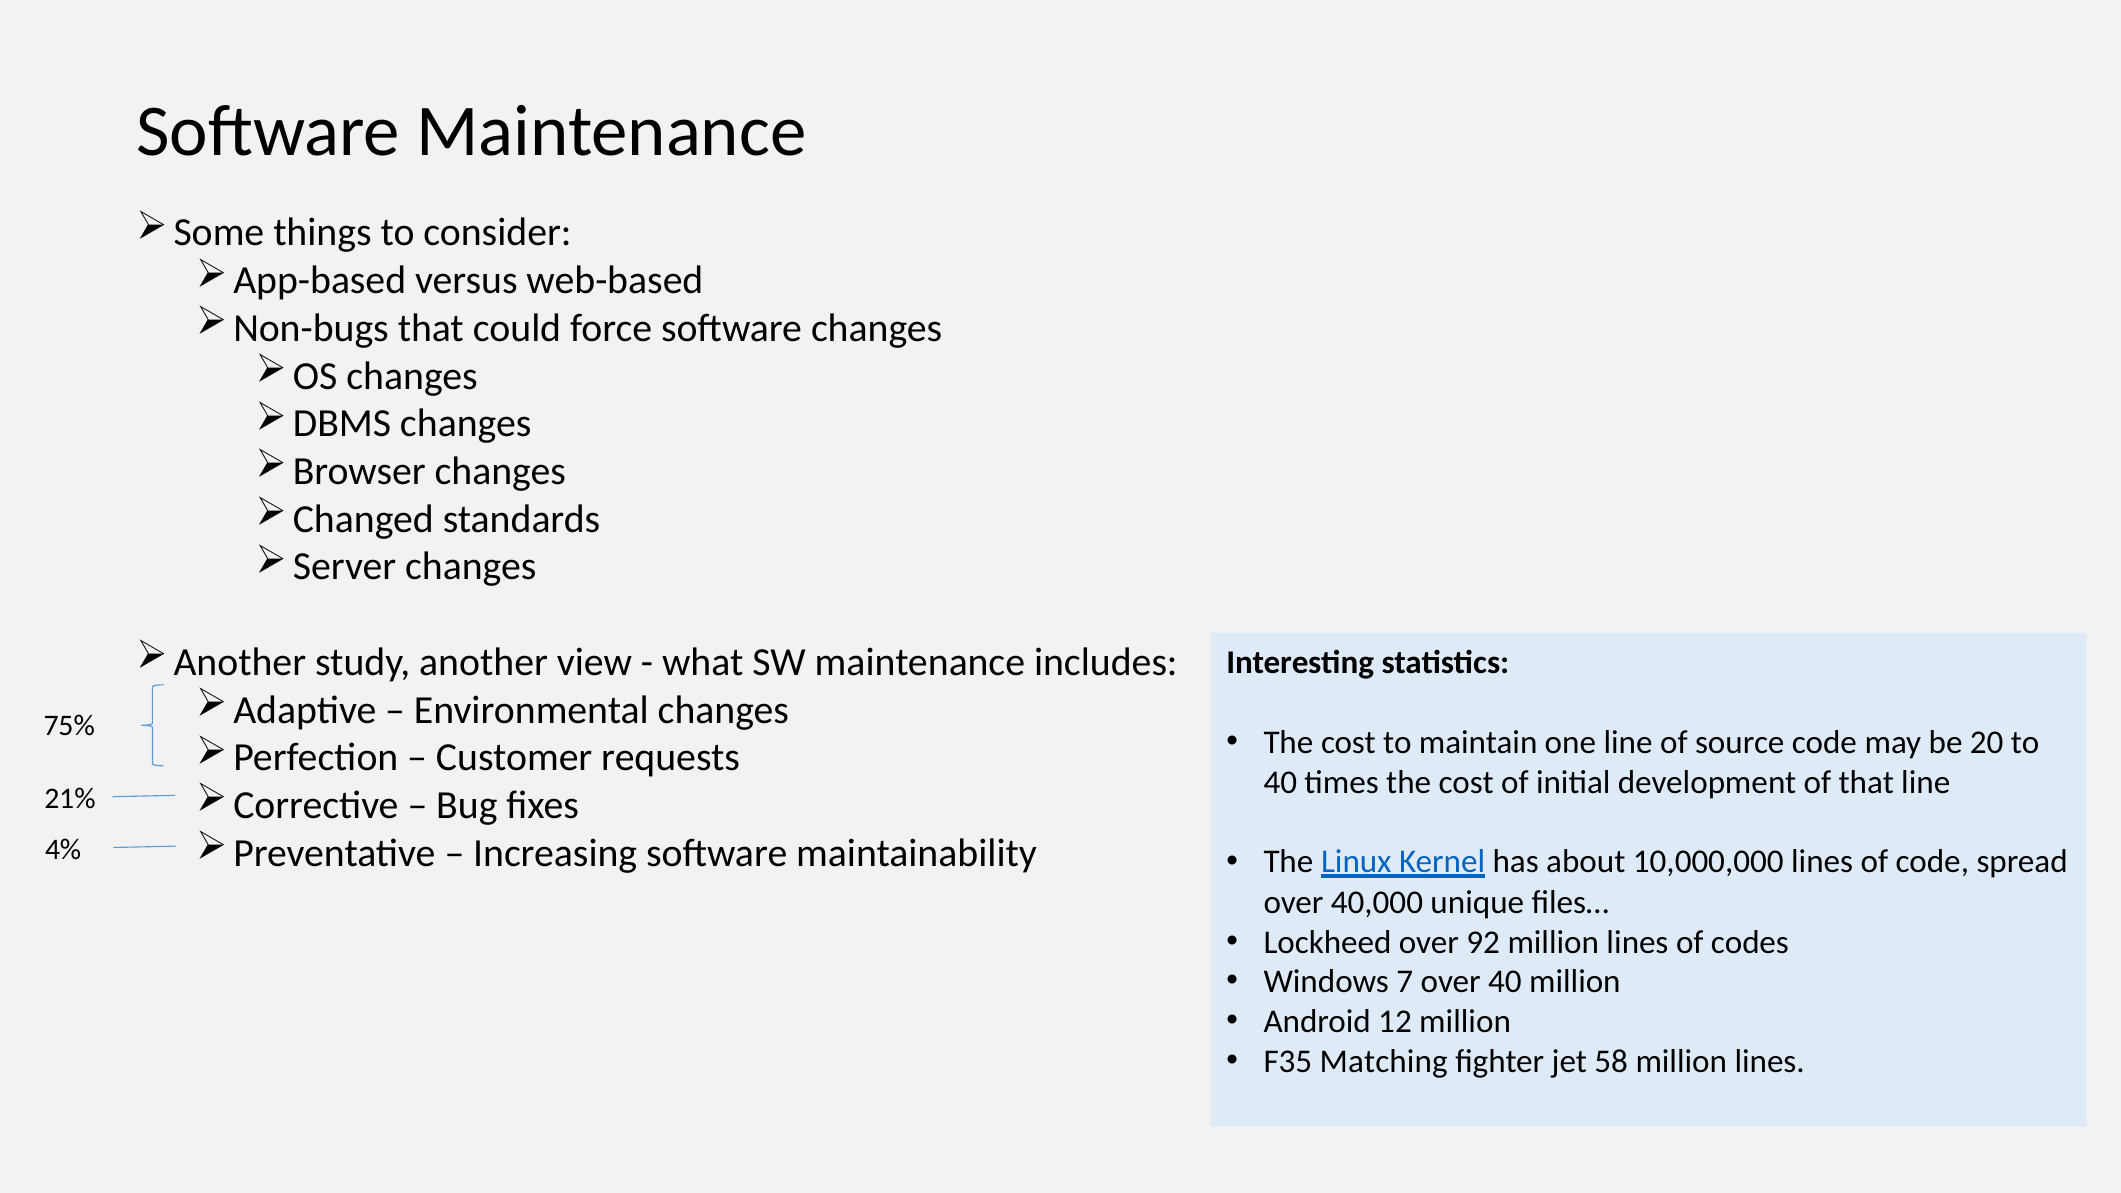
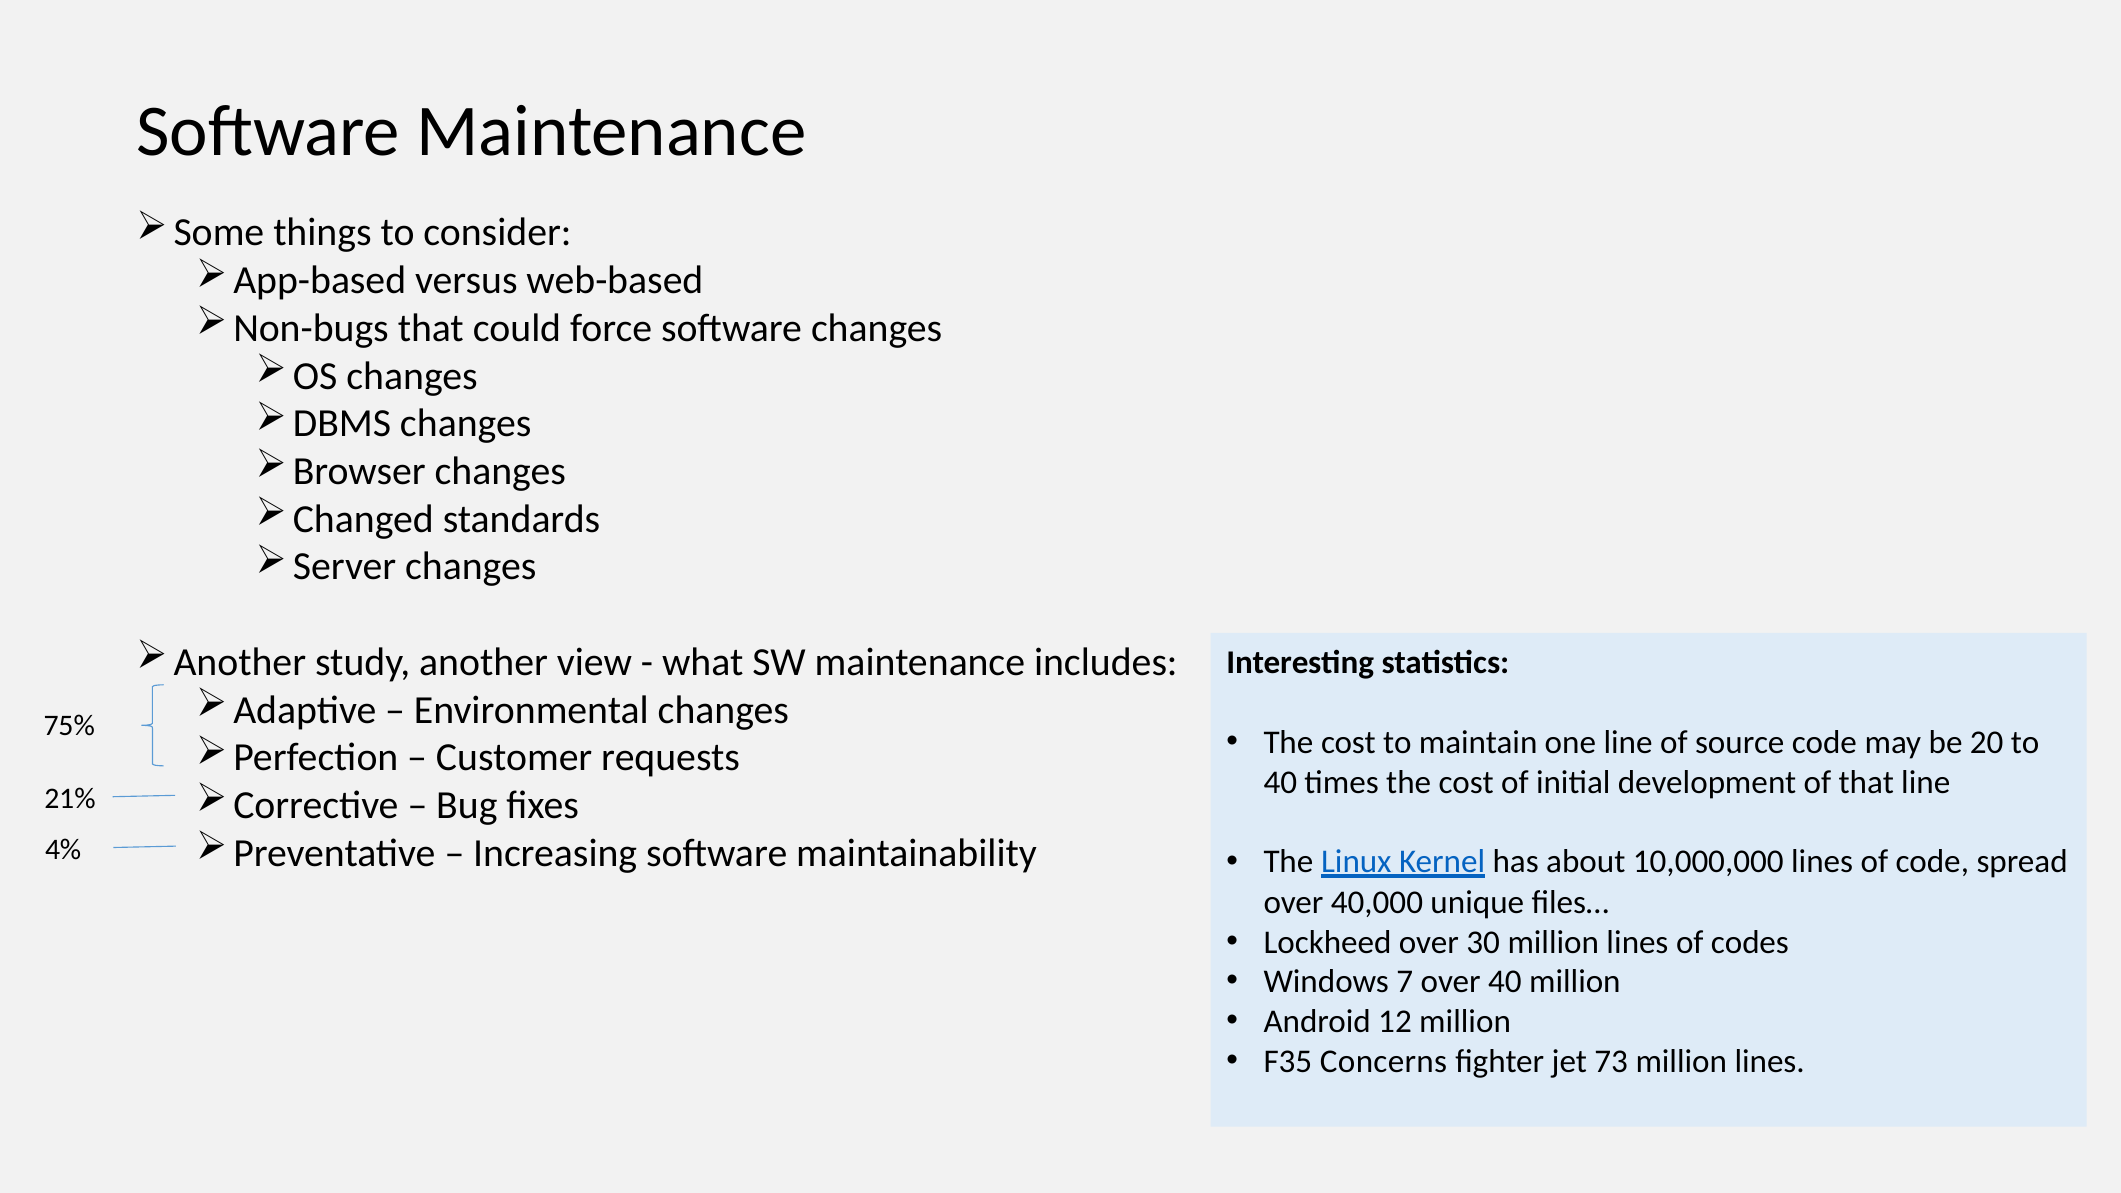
92: 92 -> 30 (1483, 942)
Matching: Matching -> Concerns (1384, 1061)
58: 58 -> 73 (1611, 1061)
